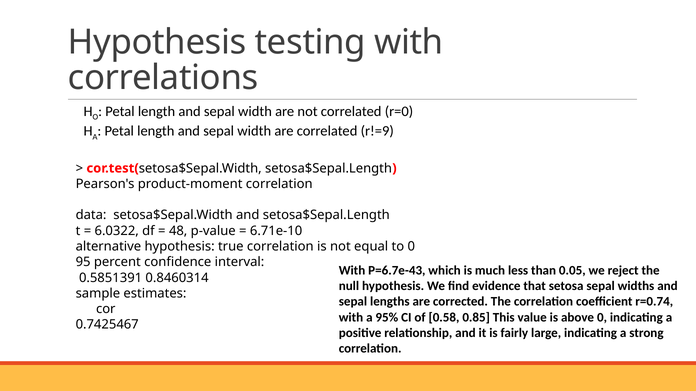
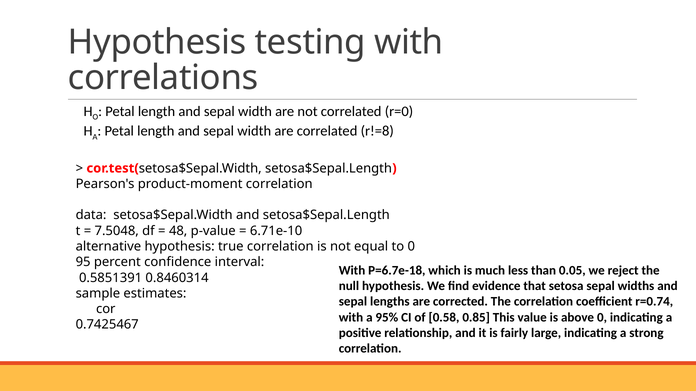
r!=9: r!=9 -> r!=8 (377, 131)
6.0322: 6.0322 -> 7.5048 (117, 231)
P=6.7e-43: P=6.7e-43 -> P=6.7e-18 (397, 271)
